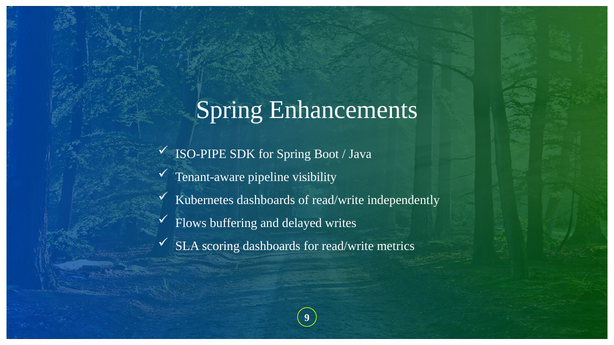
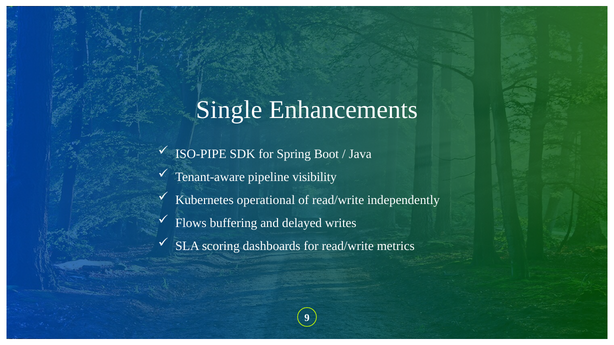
Spring: Spring -> Single (229, 110)
Kubernetes dashboards: dashboards -> operational (266, 200)
